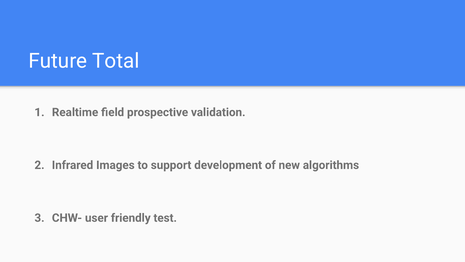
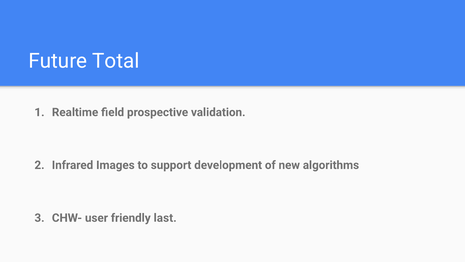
test: test -> last (165, 218)
